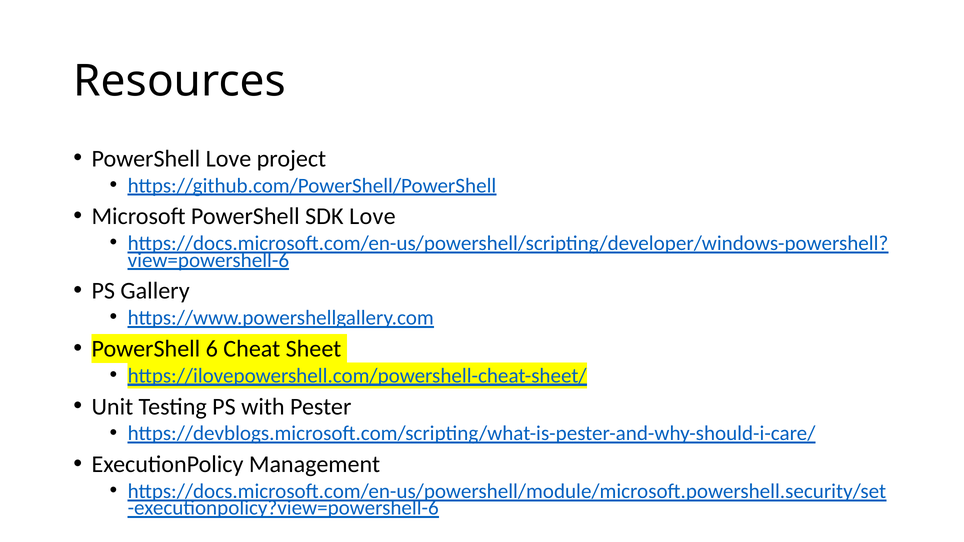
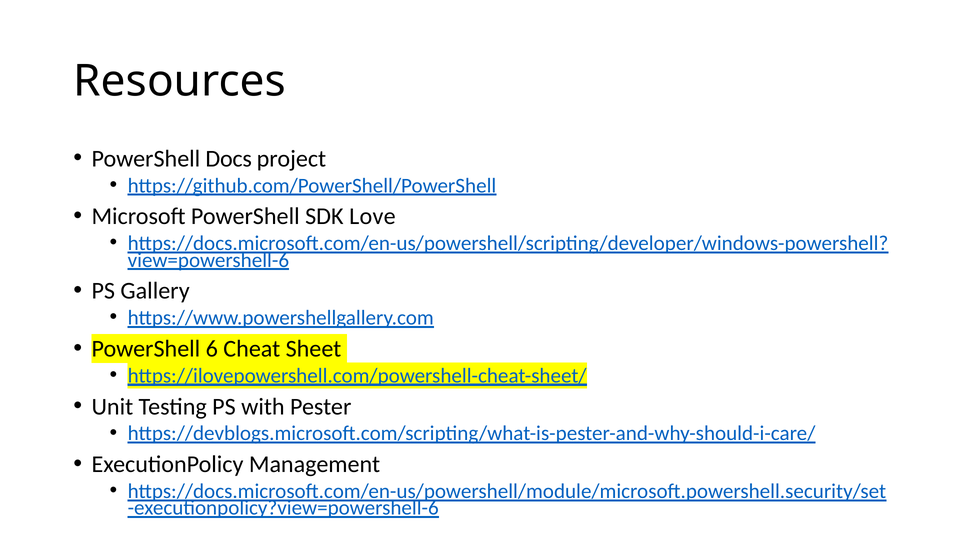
PowerShell Love: Love -> Docs (229, 159)
